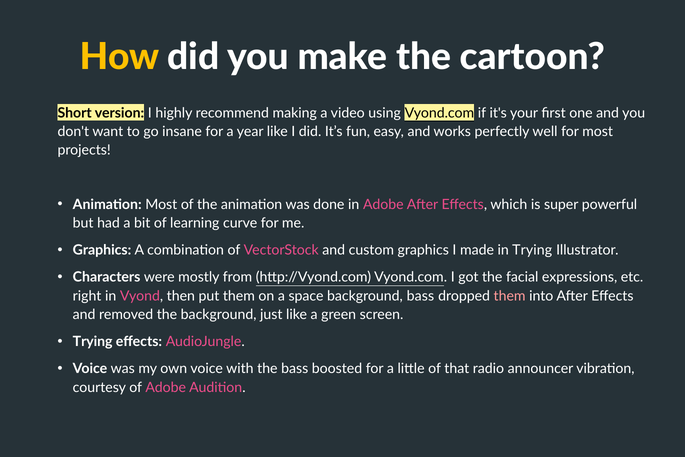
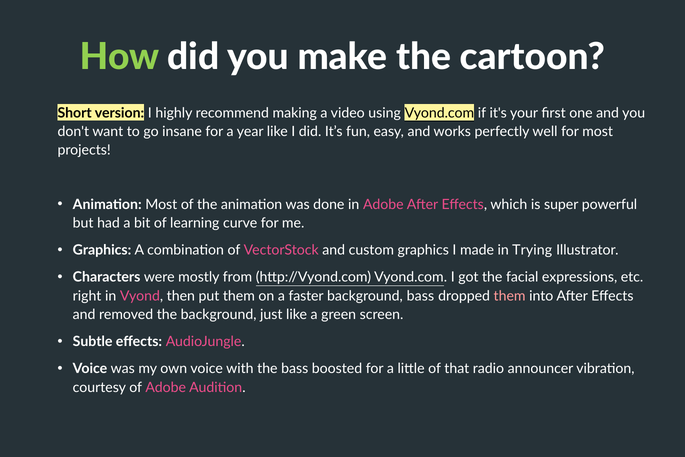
How colour: yellow -> light green (120, 57)
space: space -> faster (306, 296)
Trying: Trying -> Subtle (93, 341)
